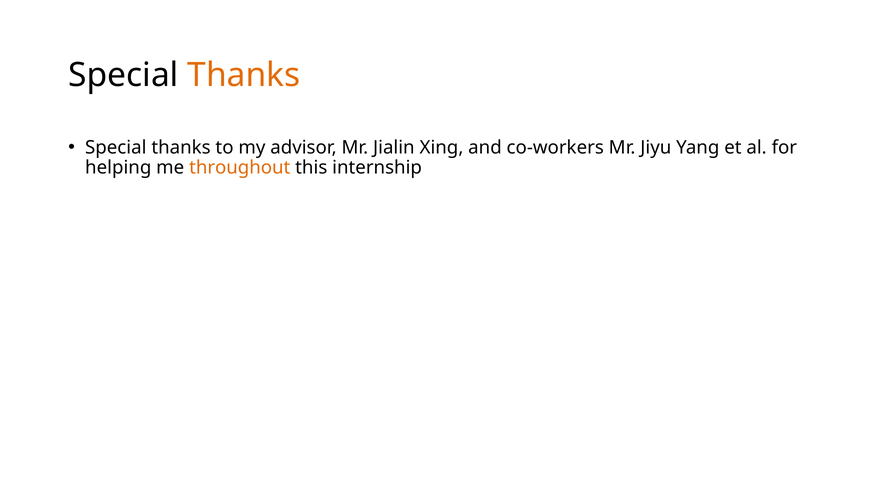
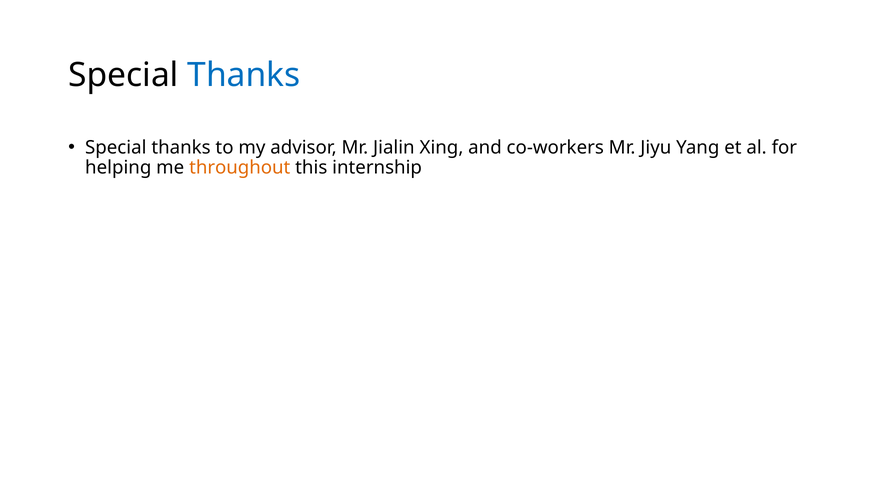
Thanks colour: orange -> blue (244, 75)
